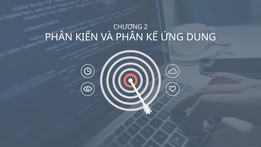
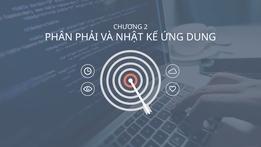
KIẾN: KIẾN -> PHẢI (87, 37)
VÀ PHÂN: PHÂN -> NHẬT (129, 37)
